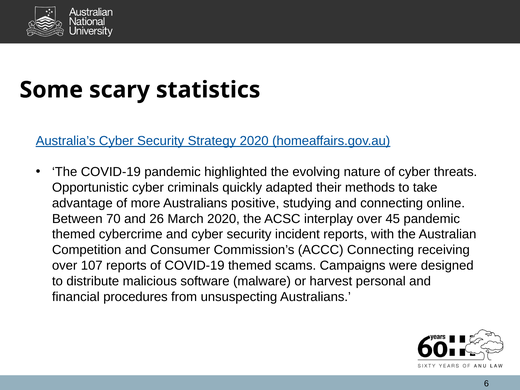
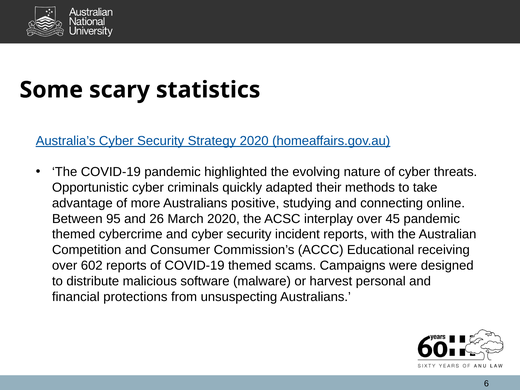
70: 70 -> 95 (113, 219)
ACCC Connecting: Connecting -> Educational (381, 250)
107: 107 -> 602 (92, 266)
procedures: procedures -> protections (135, 297)
